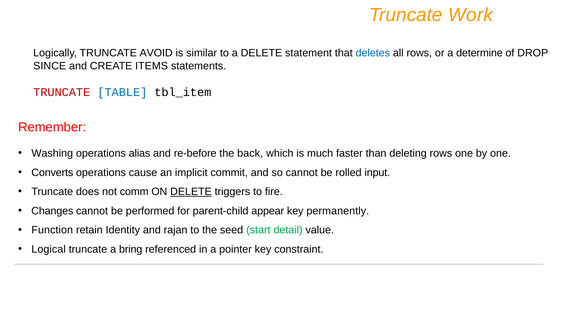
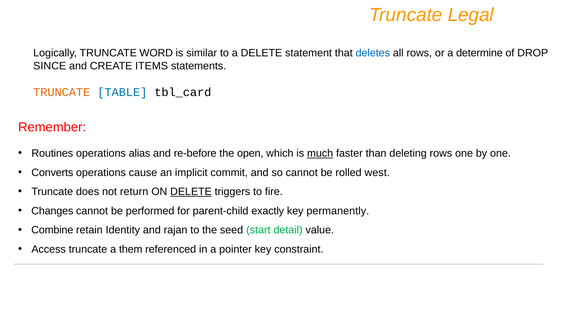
Work: Work -> Legal (471, 15)
AVOID: AVOID -> WORD (156, 53)
TRUNCATE colour: red -> orange (62, 92)
tbl_item: tbl_item -> tbl_card (183, 92)
Washing: Washing -> Routines (52, 153)
back: back -> open (250, 153)
much underline: none -> present (320, 153)
input: input -> west (377, 173)
comm: comm -> return (134, 192)
appear: appear -> exactly (268, 211)
Function: Function -> Combine (52, 230)
Logical: Logical -> Access (49, 249)
bring: bring -> them (131, 249)
